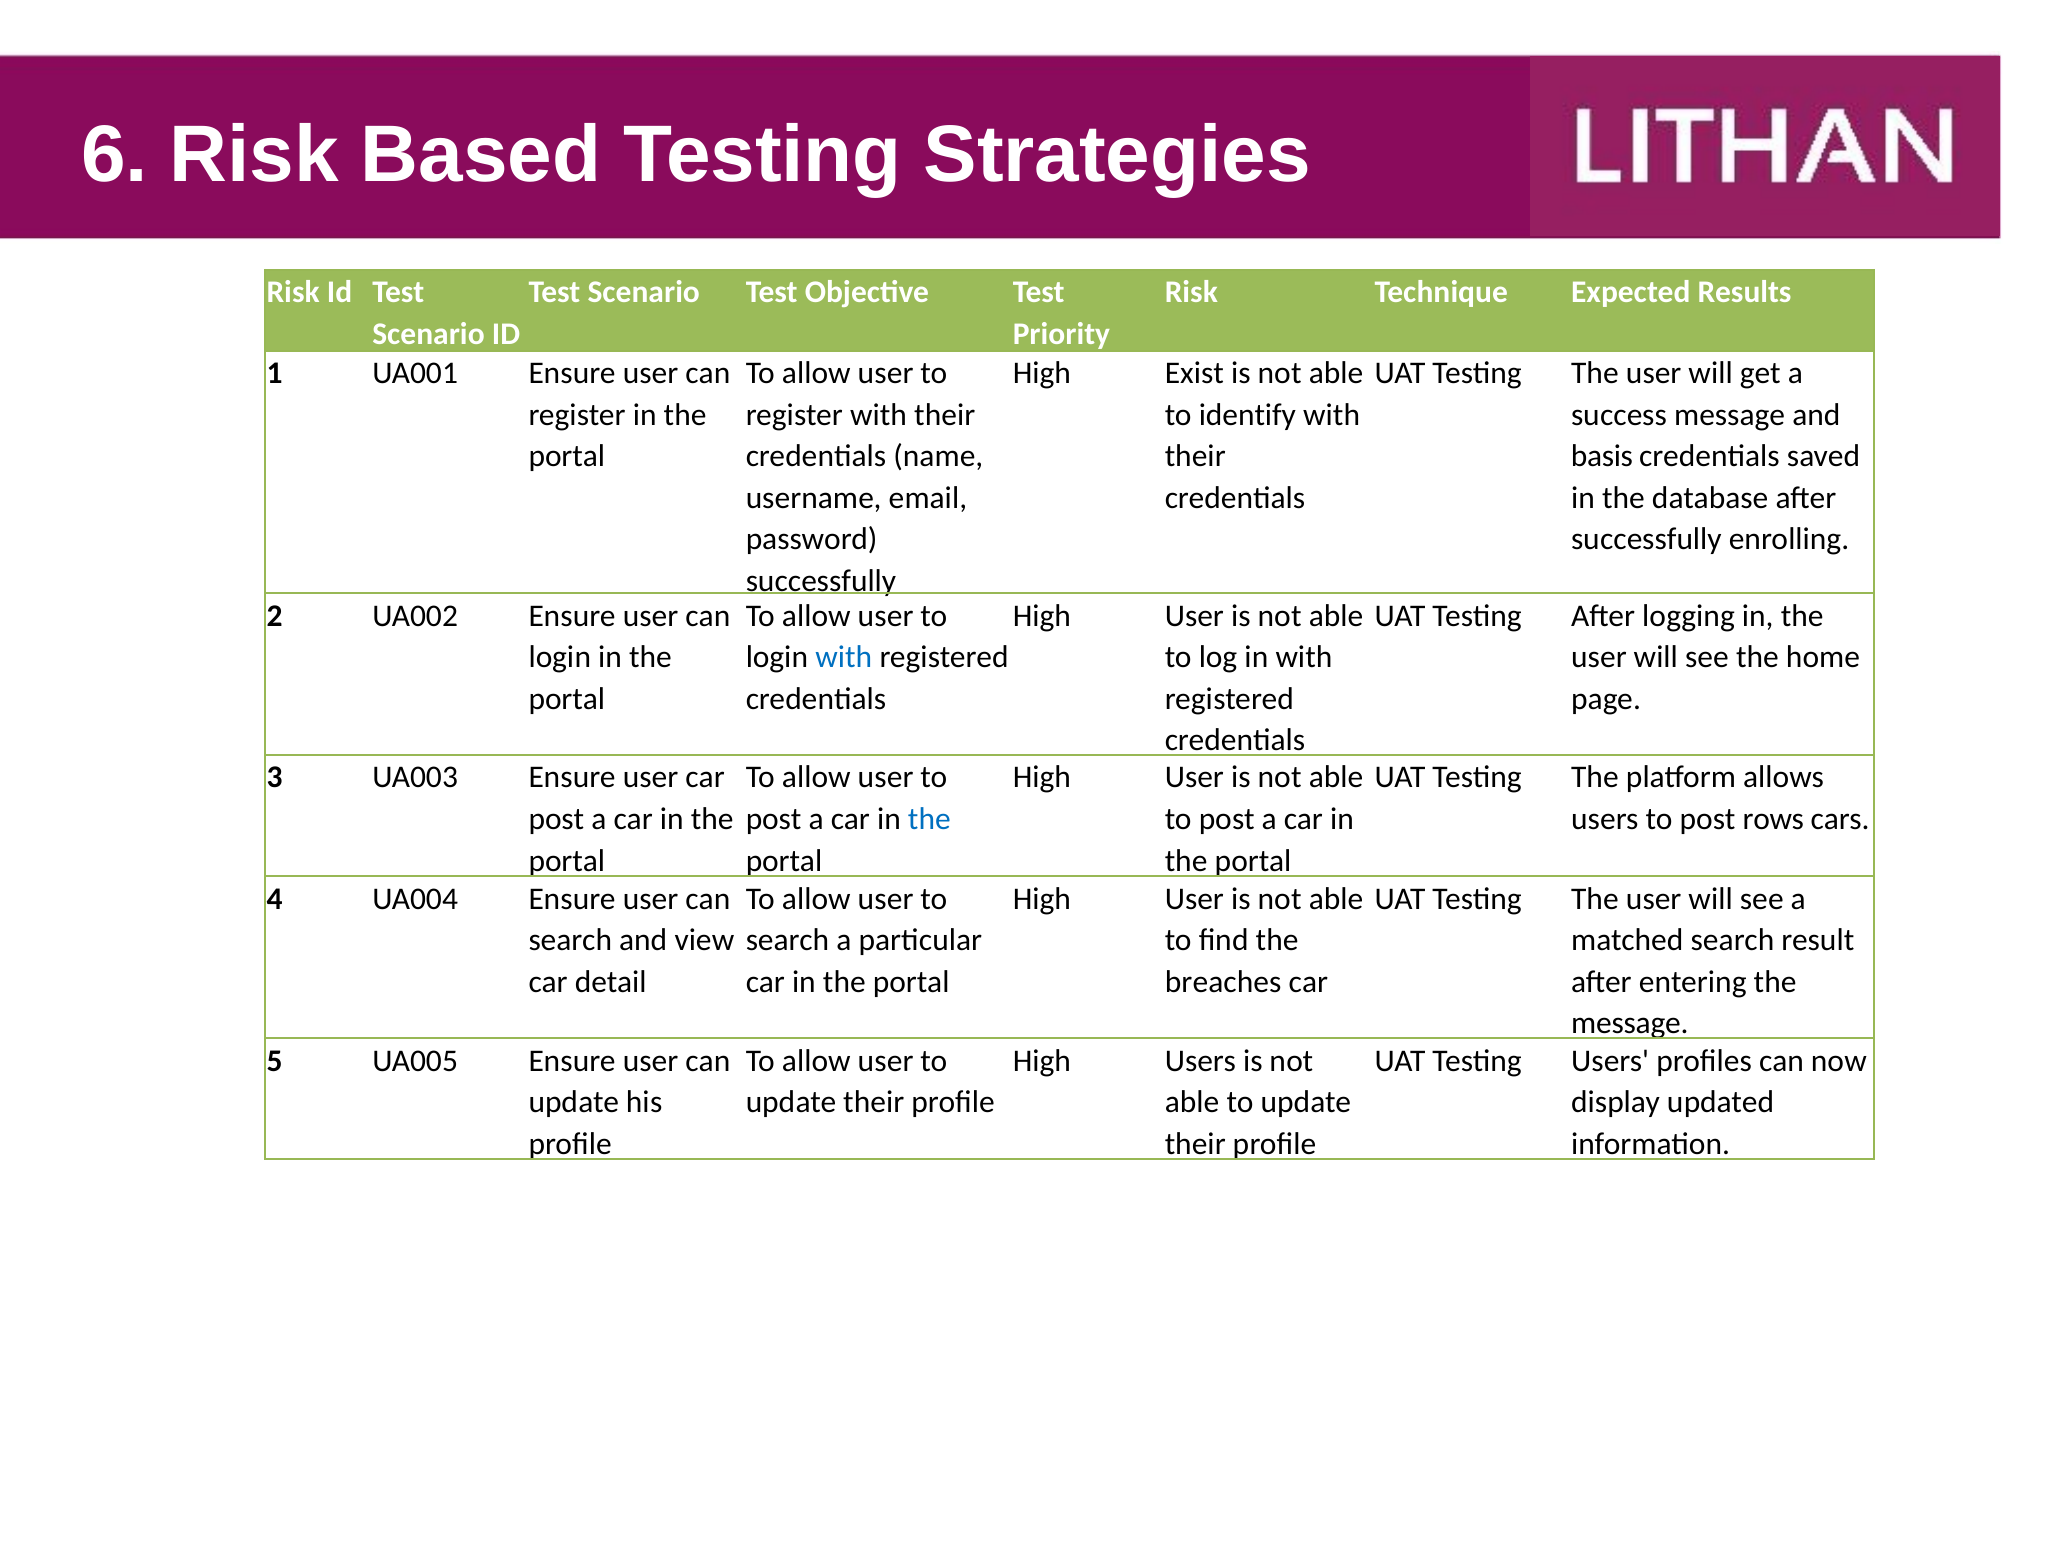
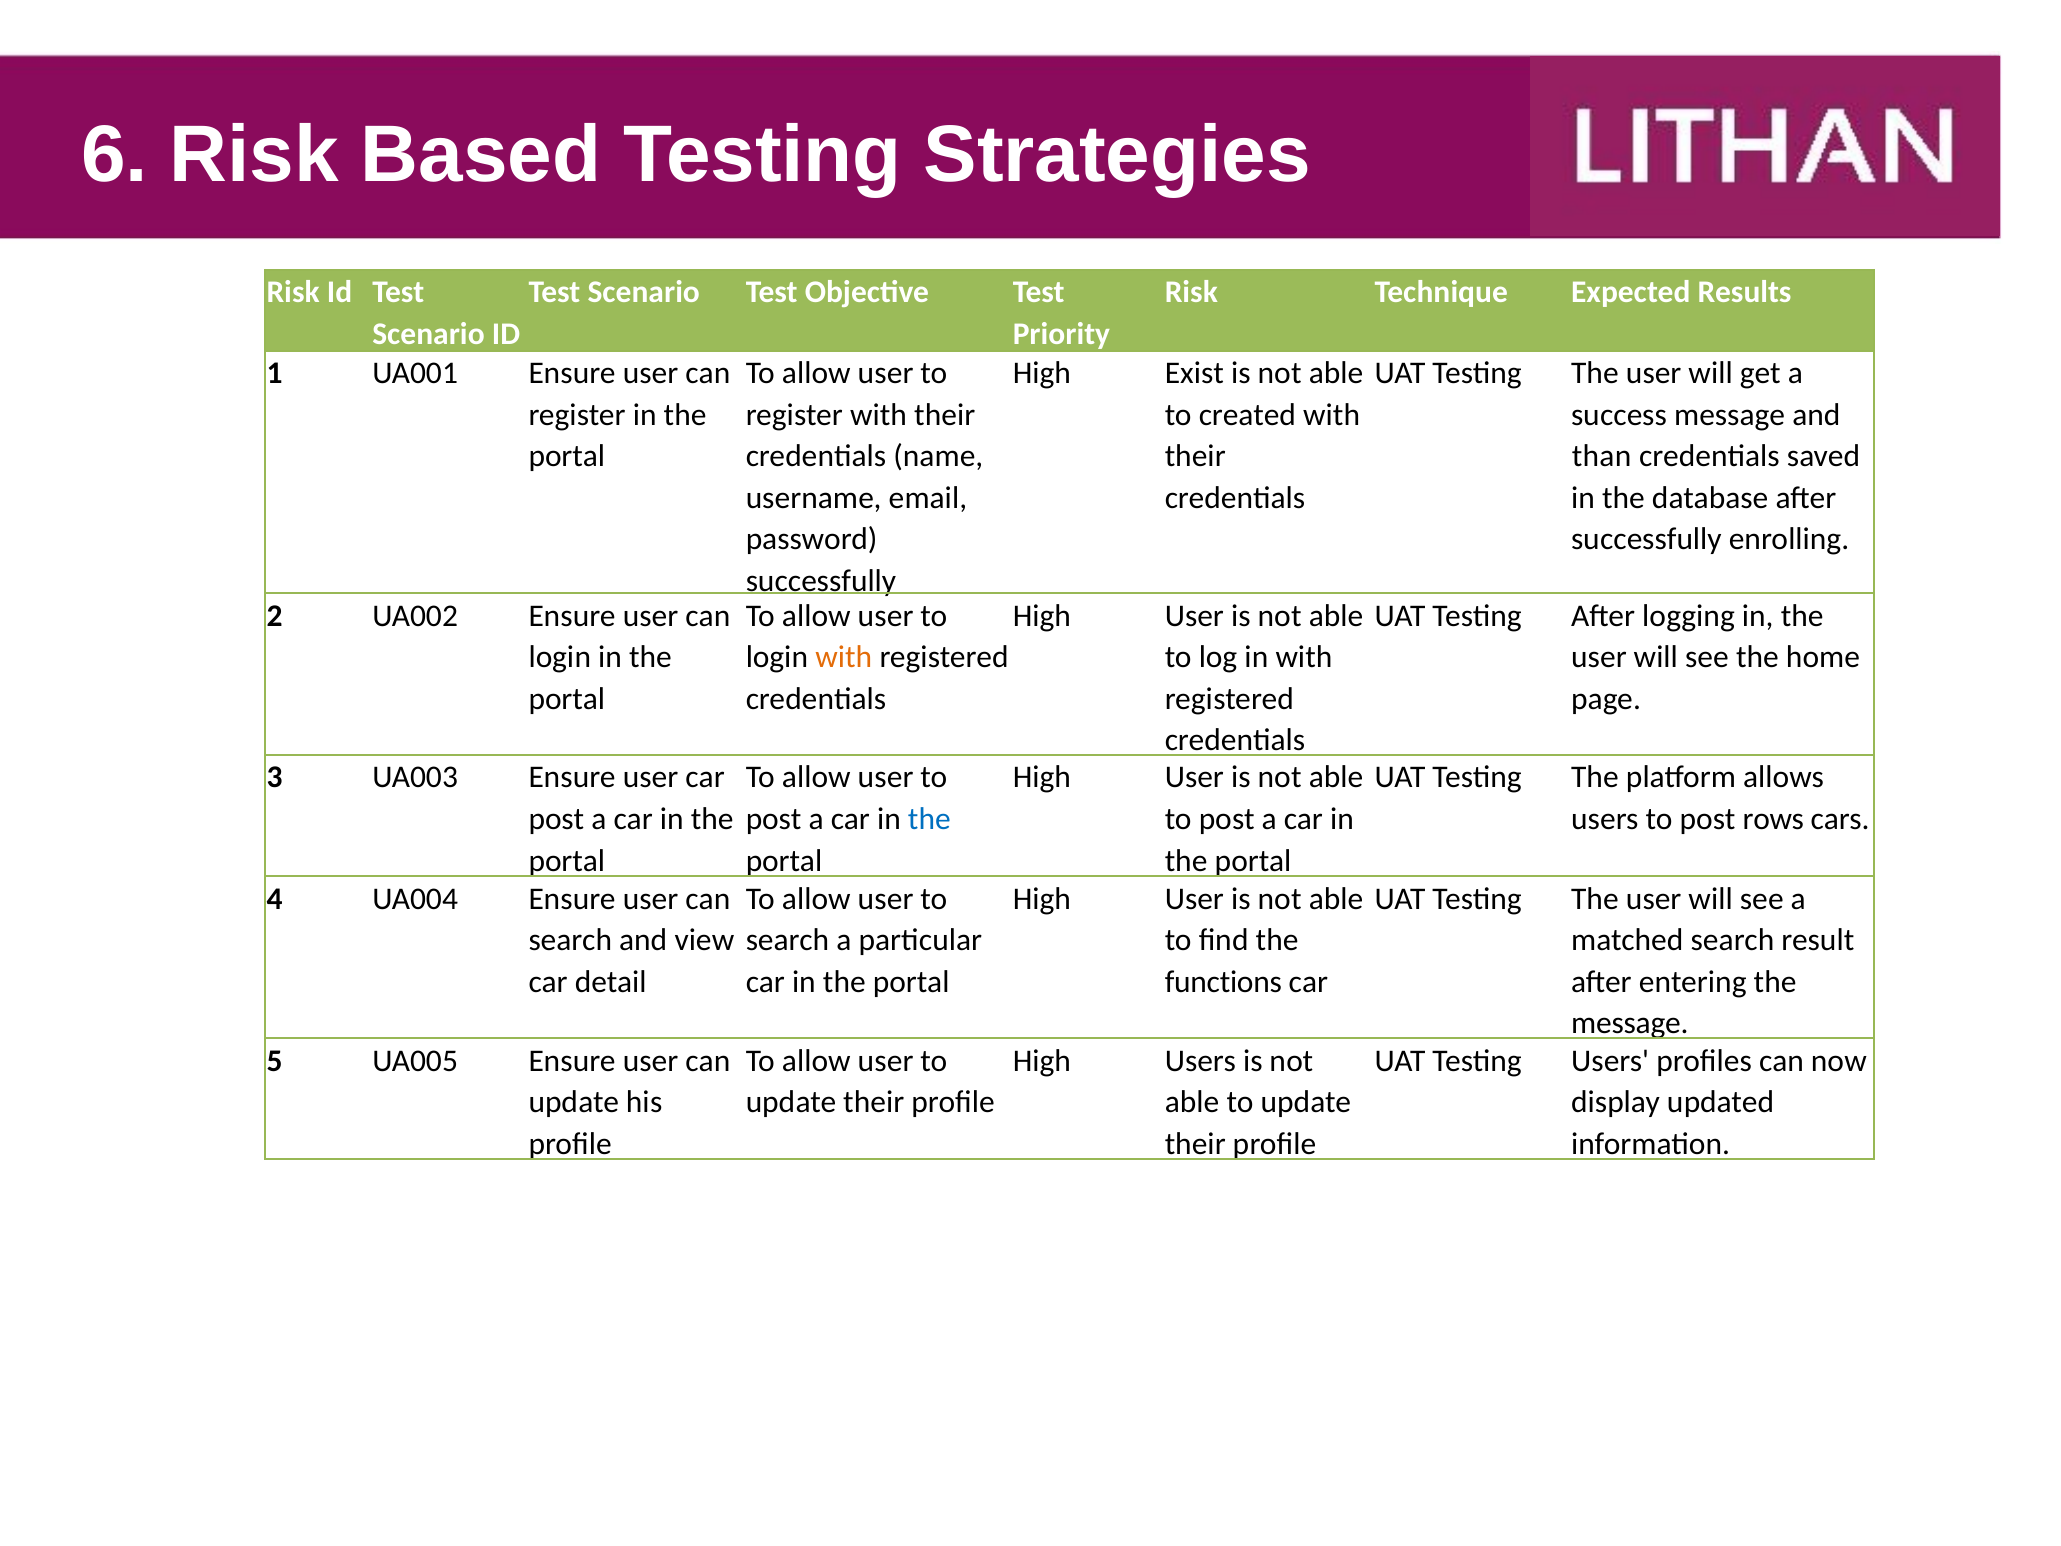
identify: identify -> created (1247, 415)
basis: basis -> than (1602, 456)
with colour: blue -> orange (844, 657)
breaches: breaches -> functions (1223, 982)
